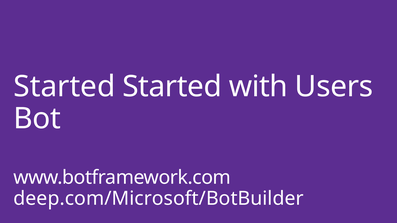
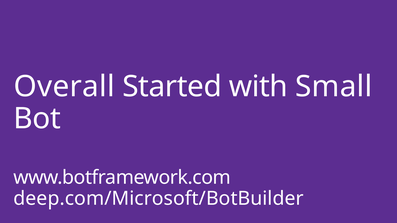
Started: Started -> Overall (64, 87)
Users: Users -> Small (334, 87)
